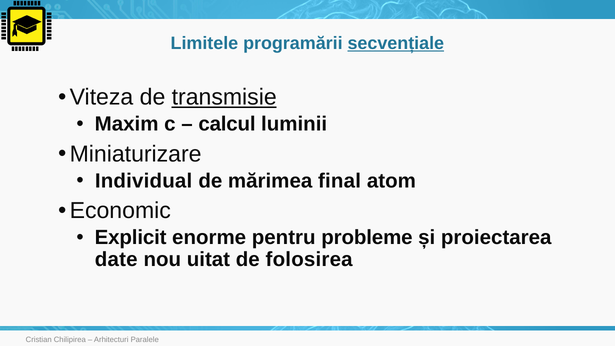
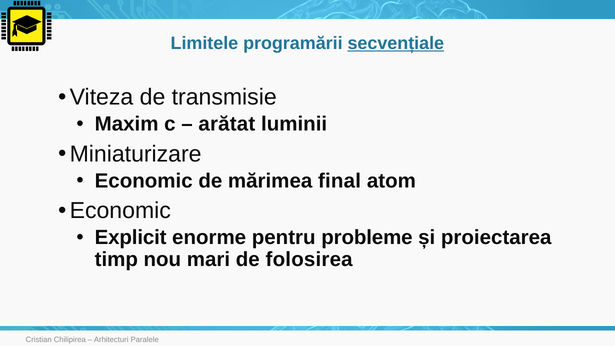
transmisie underline: present -> none (224, 97)
calcul: calcul -> arătat (227, 124)
Individual: Individual -> Economic (144, 181)
date: date -> timp (116, 260)
uitat: uitat -> mari (208, 260)
